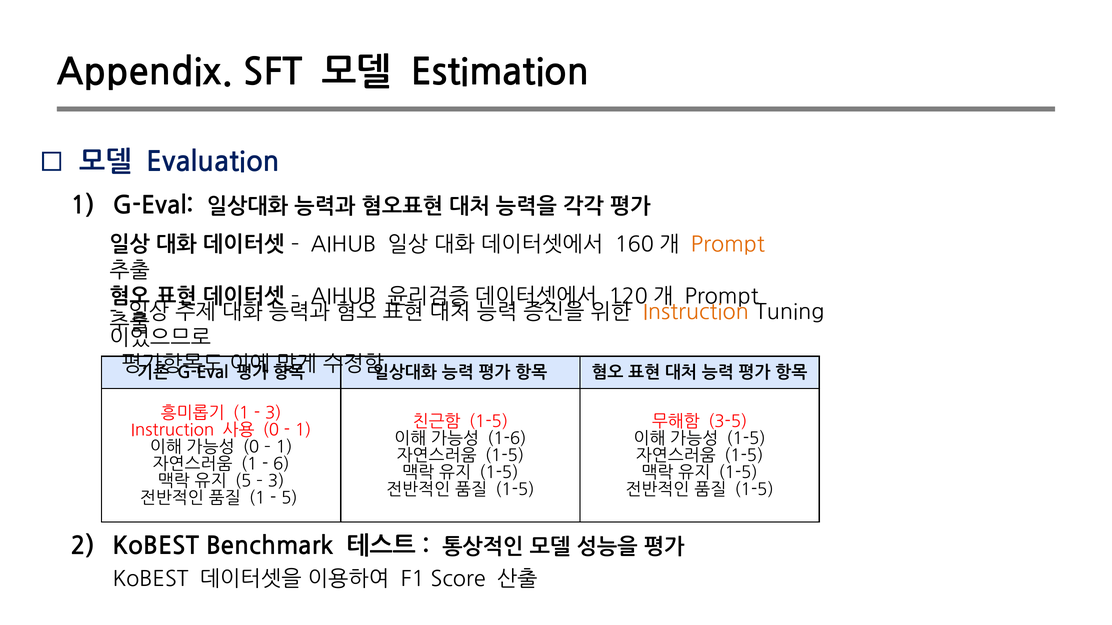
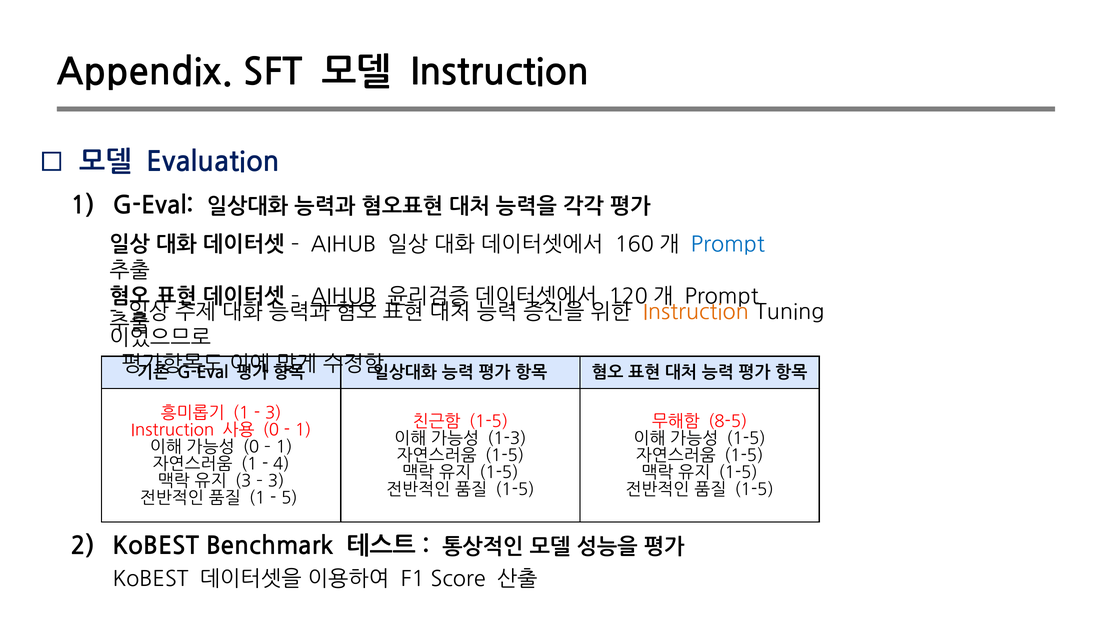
Estimation: Estimation -> Instruction (500, 73)
Prompt colour: orange -> blue (728, 245)
AIHUB underline: none -> present (343, 297)
3-5: 3-5 -> 8-5 (728, 422)
1-6: 1-6 -> 1-3 (507, 439)
6: 6 -> 4 (281, 465)
5: 5 -> 3 (243, 482)
